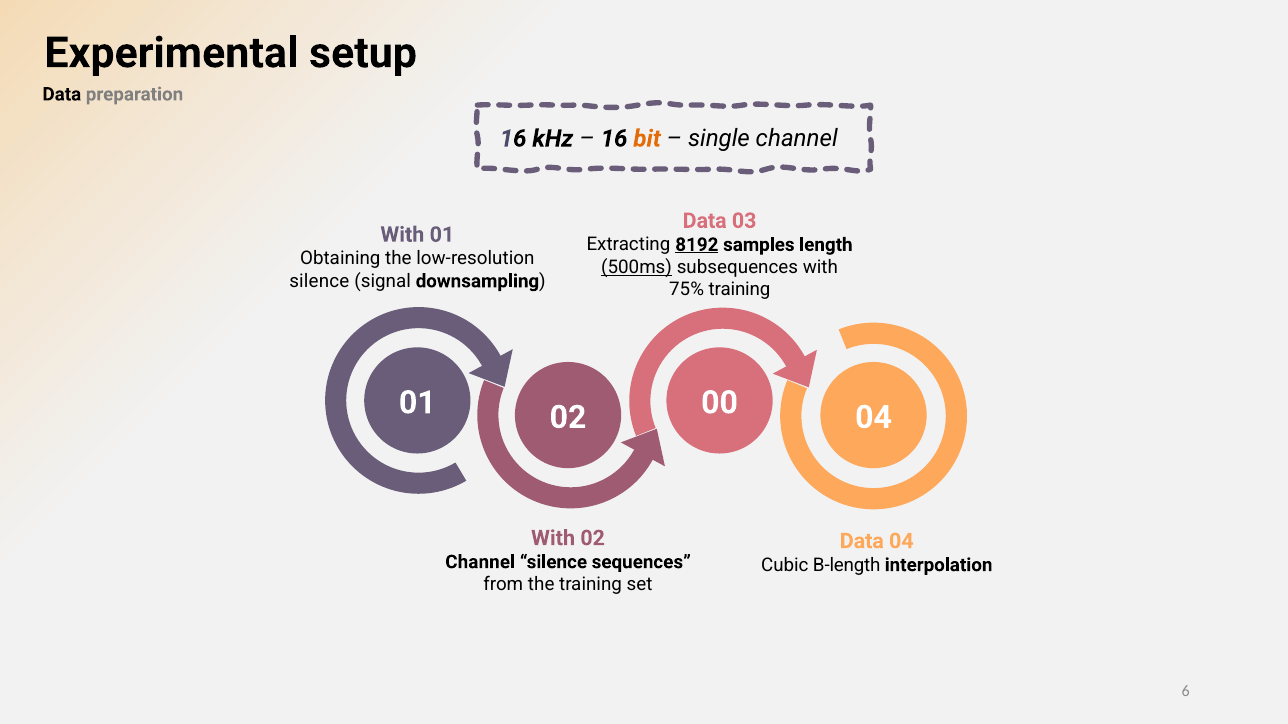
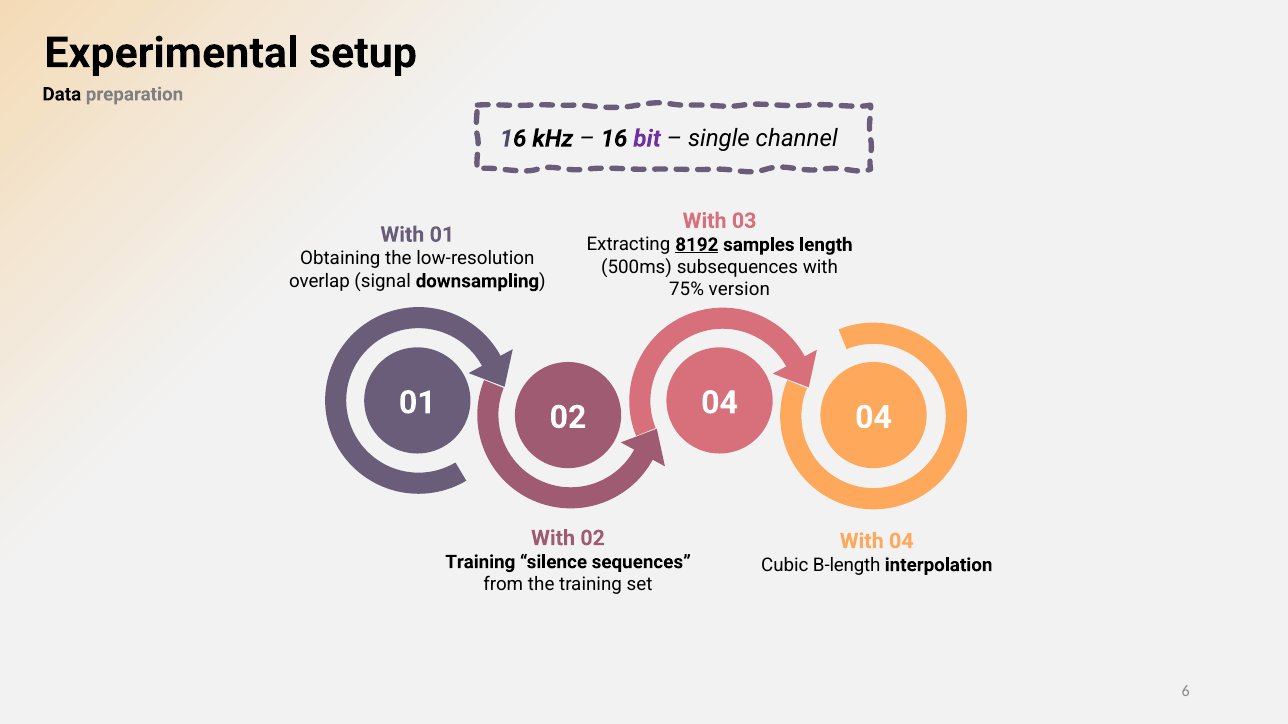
bit colour: orange -> purple (647, 139)
Data: Data -> With (705, 221)
500ms underline: present -> none (637, 267)
silence: silence -> overlap (319, 281)
75% training: training -> version (739, 290)
01 00: 00 -> 04 (720, 403)
Data: Data -> With (862, 541)
Channel: Channel -> Training (480, 562)
